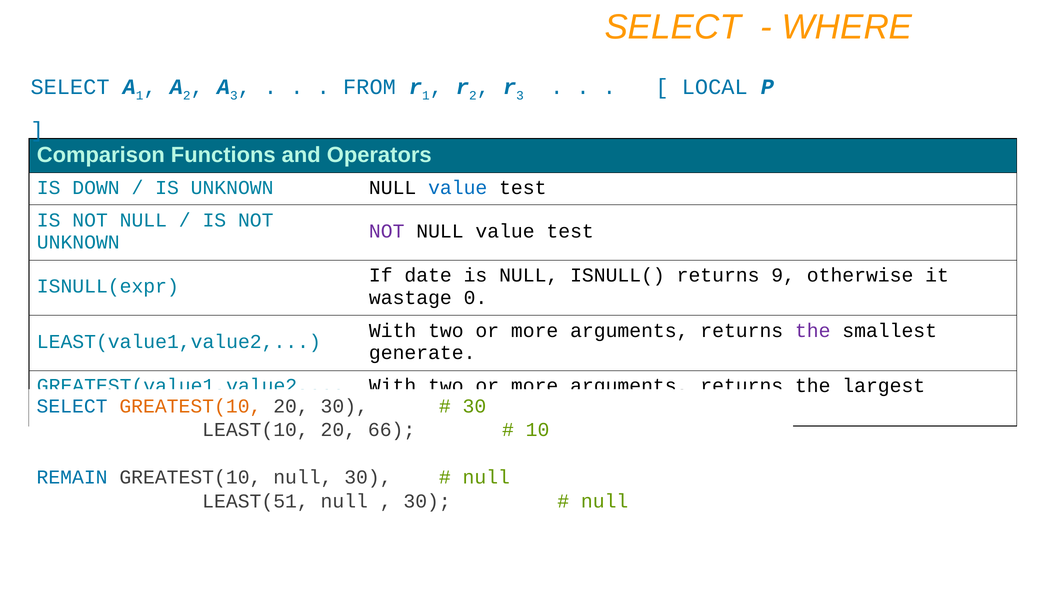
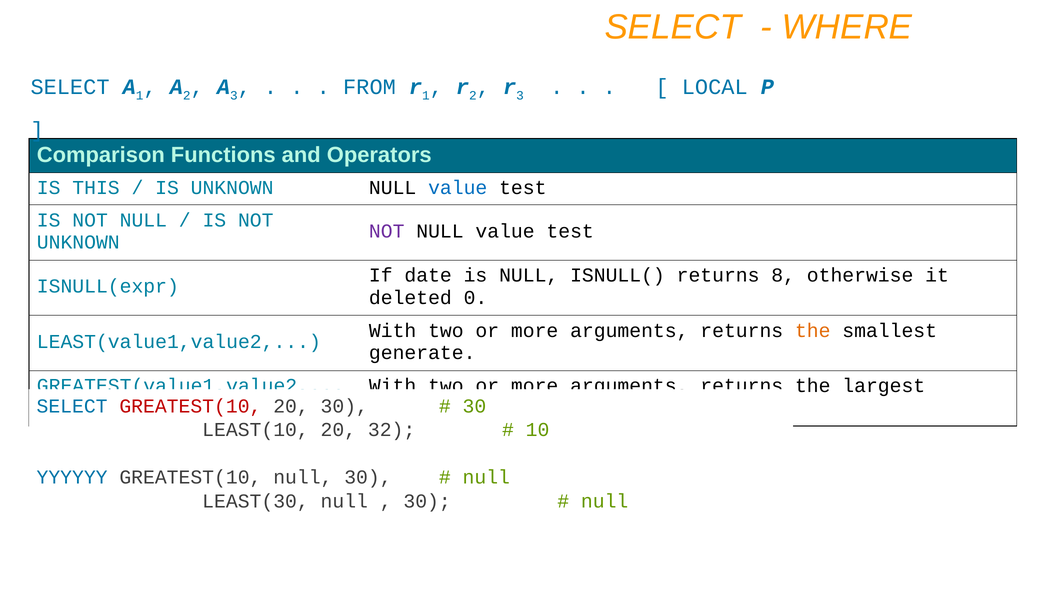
DOWN: DOWN -> THIS (96, 187)
9: 9 -> 8 (783, 275)
wastage: wastage -> deleted (410, 298)
the colour: purple -> orange (813, 330)
GREATEST(10 colour: orange -> red (190, 406)
66: 66 -> 32 (392, 430)
REMAIN: REMAIN -> YYYYYY (72, 477)
LEAST(51: LEAST(51 -> LEAST(30 (256, 501)
